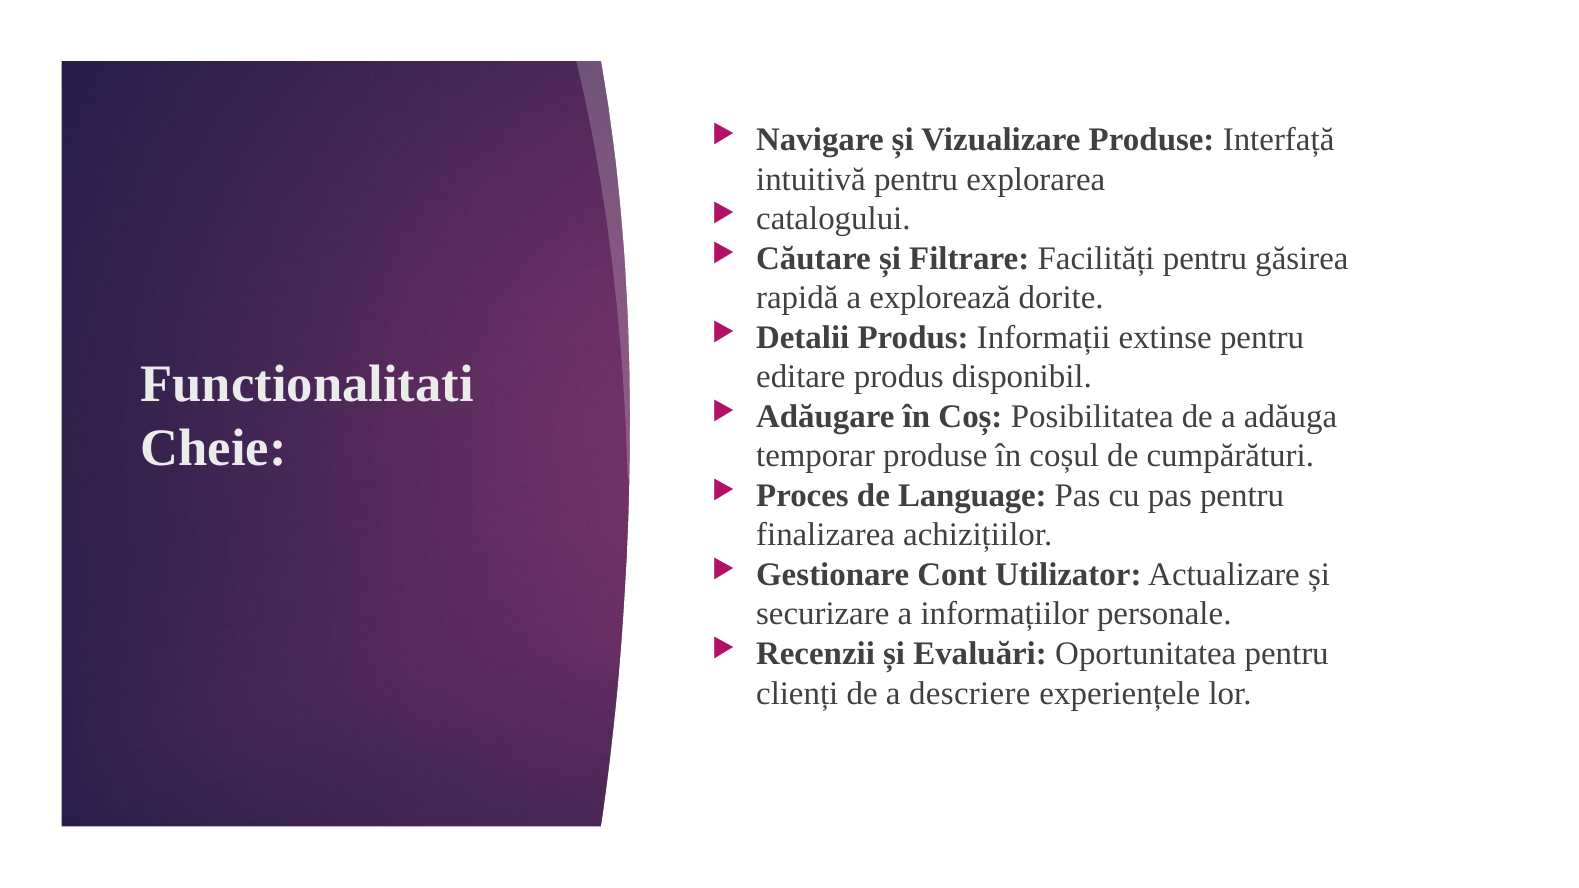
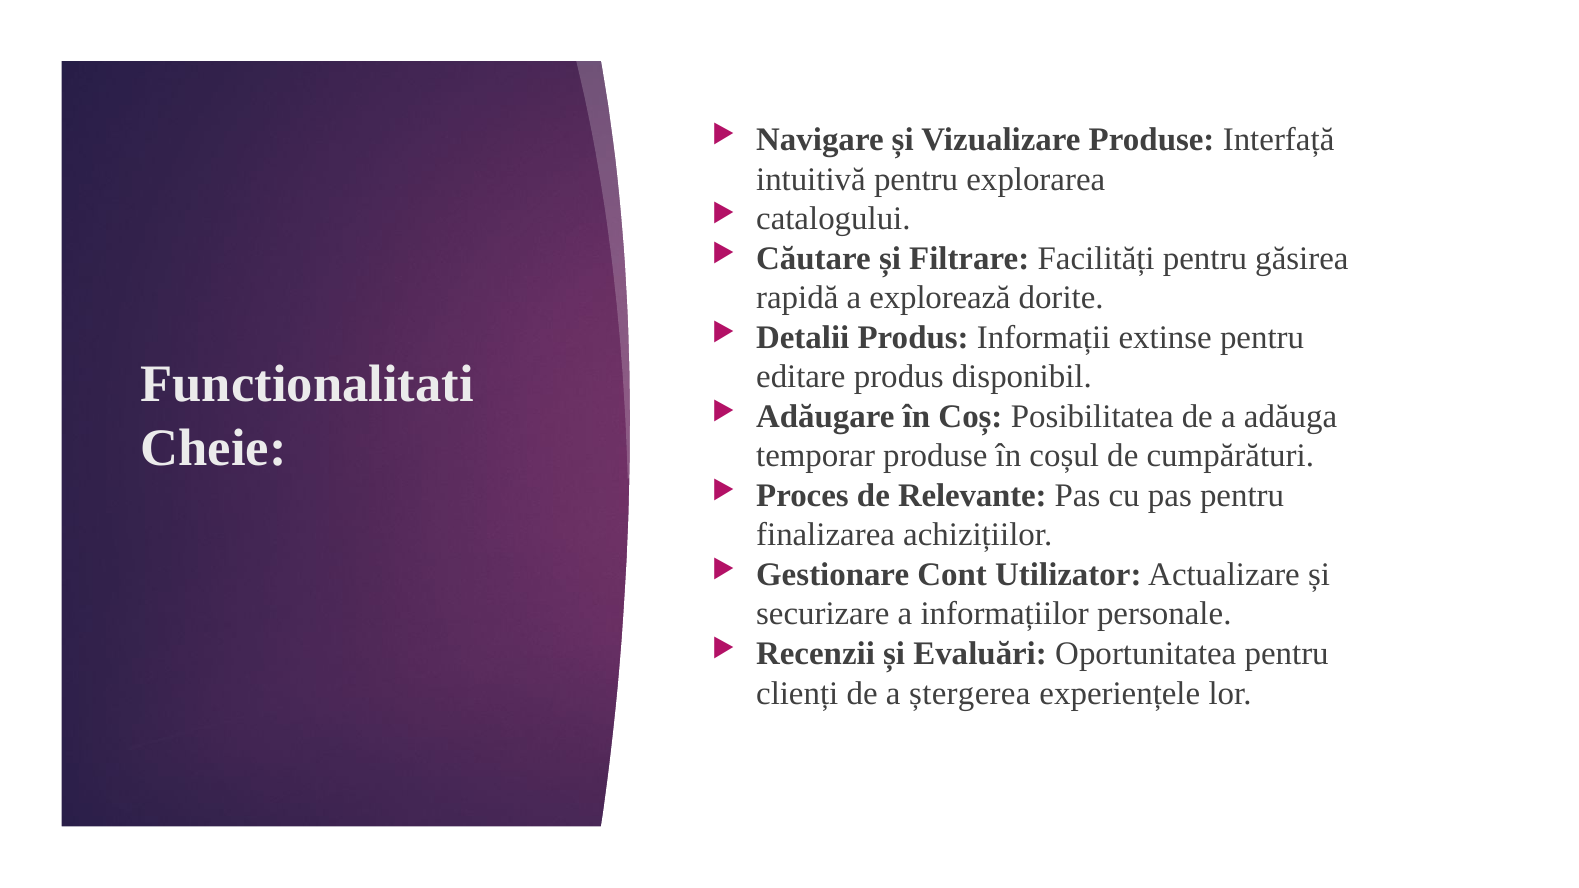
Language: Language -> Relevante (972, 496)
descriere: descriere -> ștergerea (970, 693)
